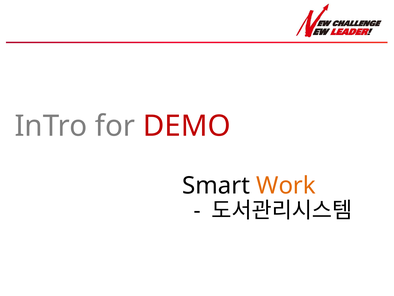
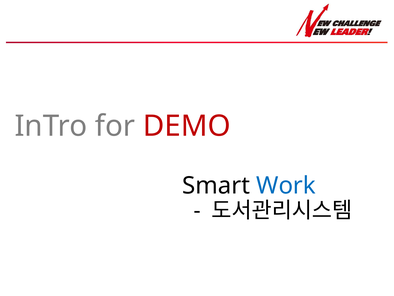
Work colour: orange -> blue (286, 185)
